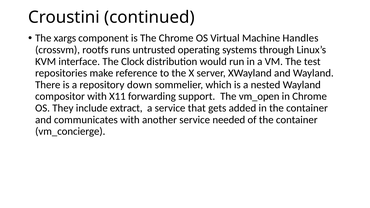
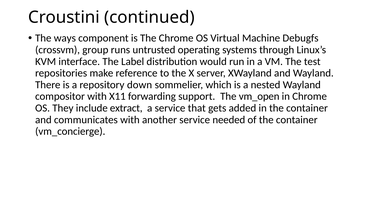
xargs: xargs -> ways (65, 38)
Handles: Handles -> Debugfs (301, 38)
rootfs: rootfs -> group (95, 50)
Clock: Clock -> Label (133, 62)
